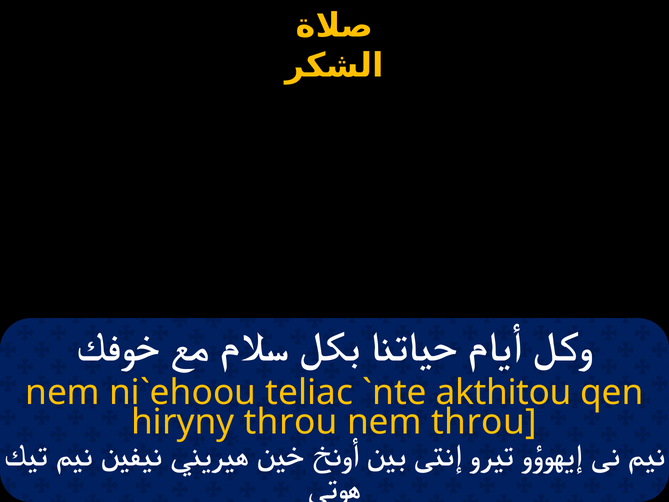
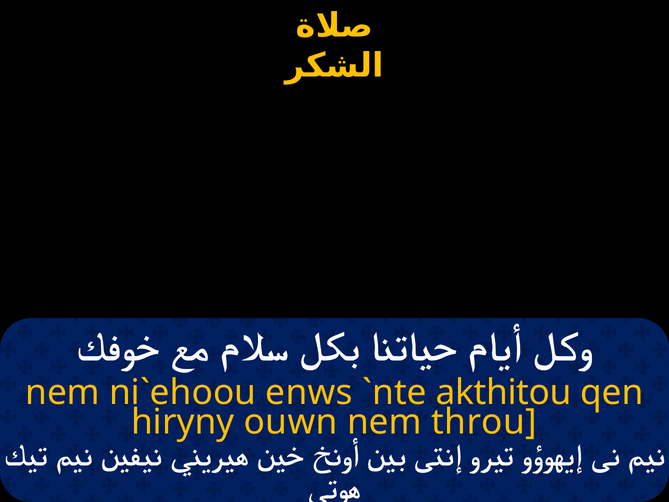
teliac: teliac -> enws (309, 392)
hiryny throu: throu -> ouwn (291, 422)
